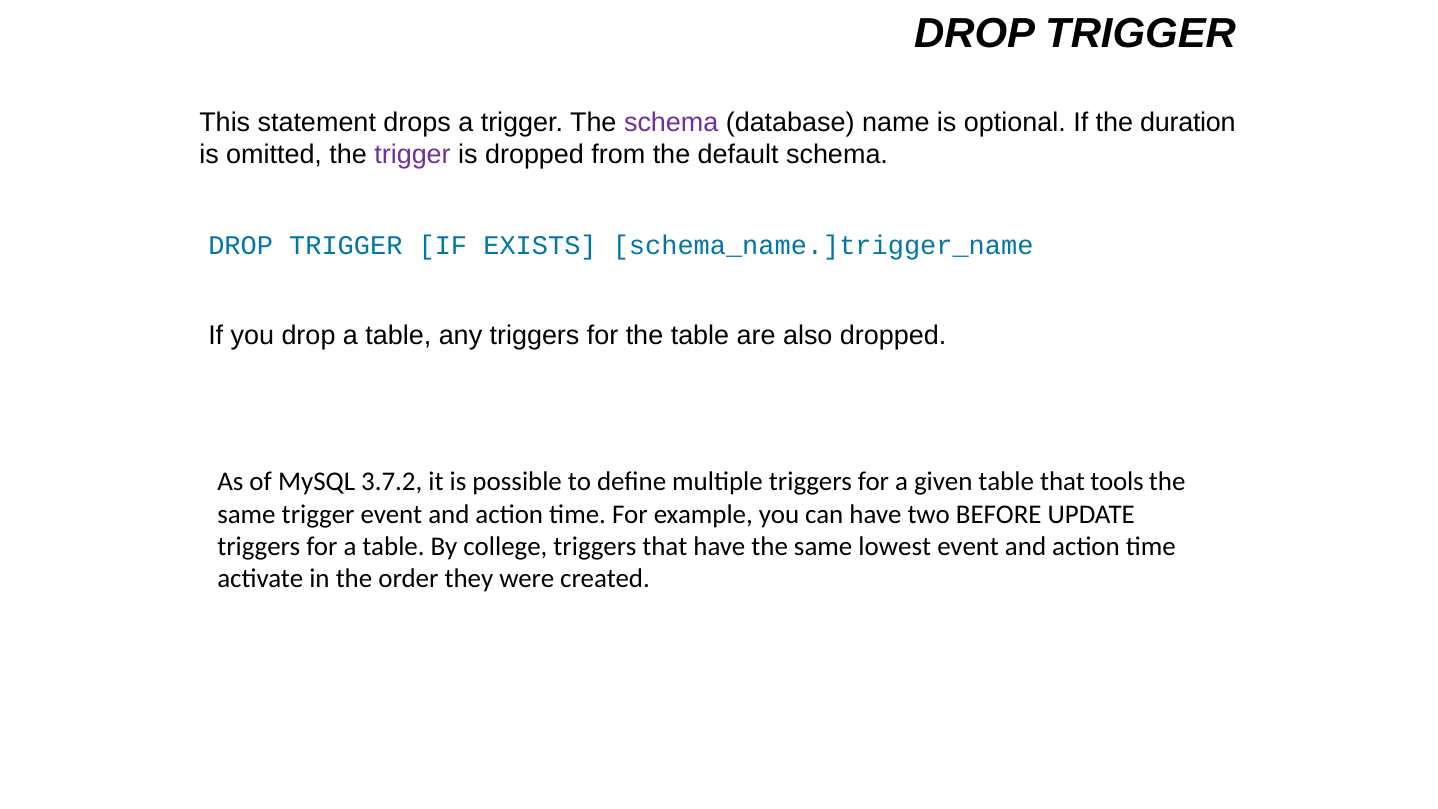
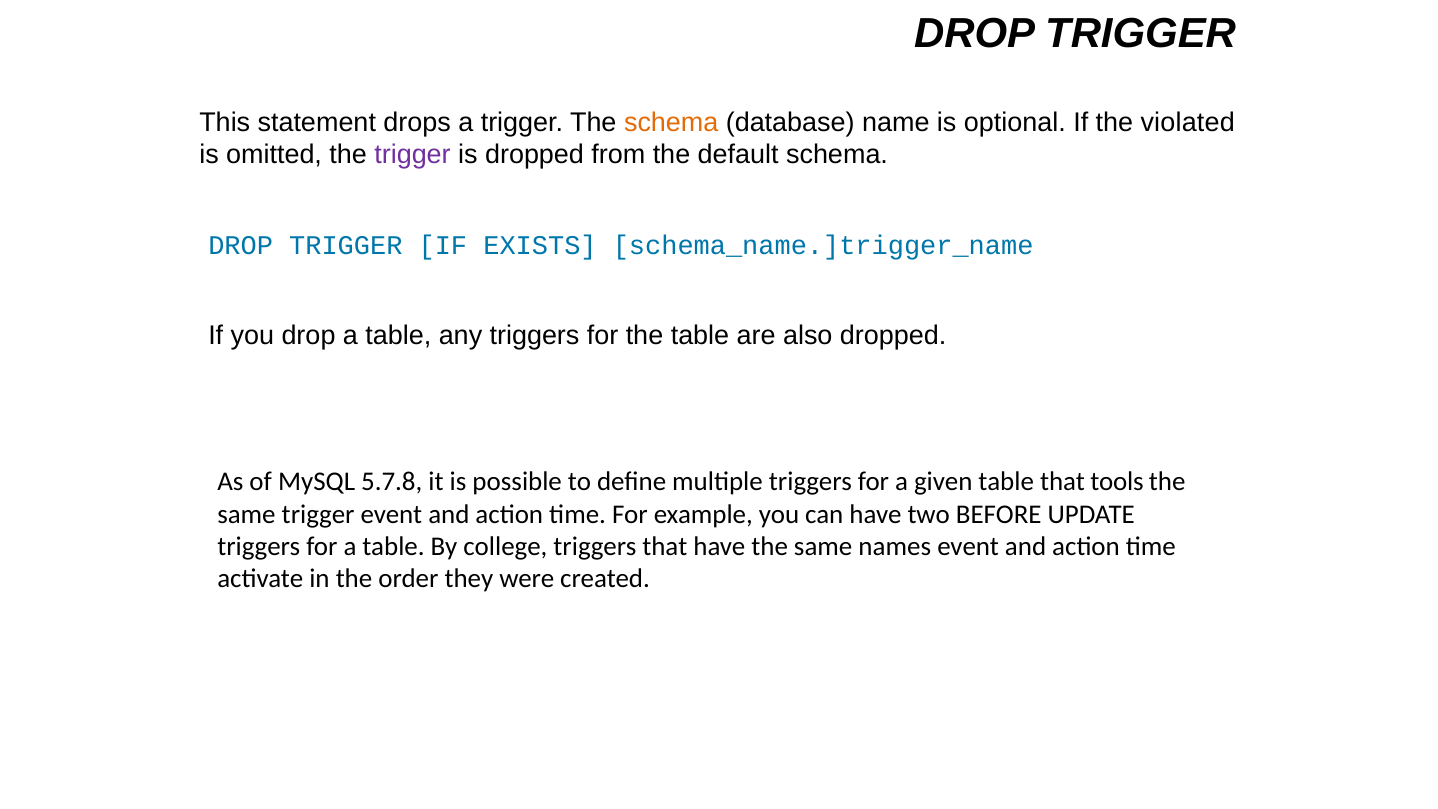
schema colour: purple -> orange (671, 122)
duration: duration -> violated (1188, 122)
3.7.2: 3.7.2 -> 5.7.8 (392, 482)
lowest: lowest -> names (895, 546)
